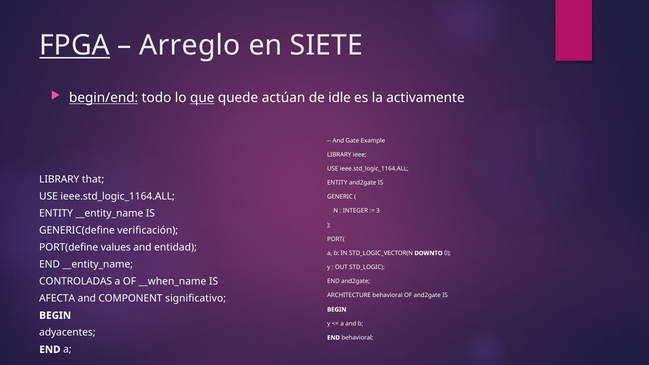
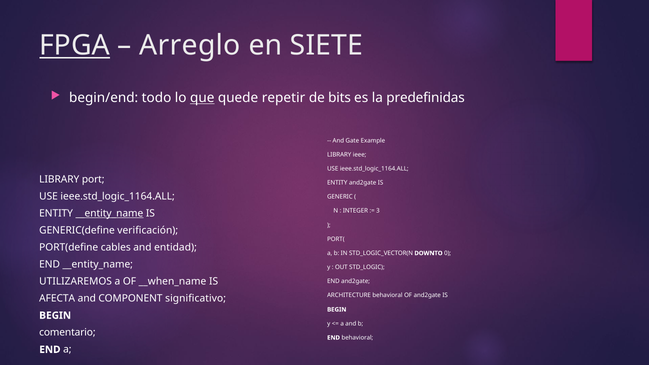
begin/end underline: present -> none (104, 98)
actúan: actúan -> repetir (284, 98)
idle: idle -> bits (340, 98)
activamente: activamente -> predefinidas (426, 98)
that: that -> port (93, 179)
__entity_name underline: none -> present (109, 213)
values: values -> cables (116, 247)
CONTROLADAS: CONTROLADAS -> UTILIZAREMOS (76, 281)
adyacentes: adyacentes -> comentario (67, 333)
